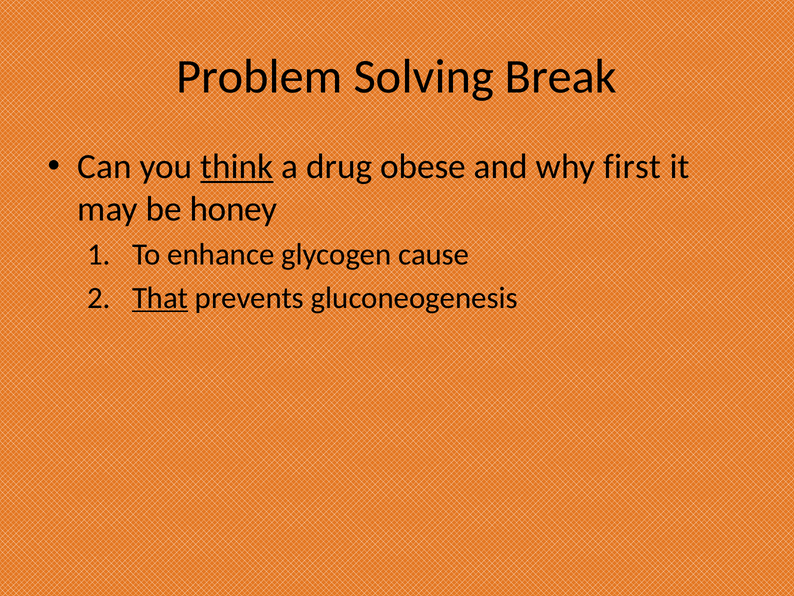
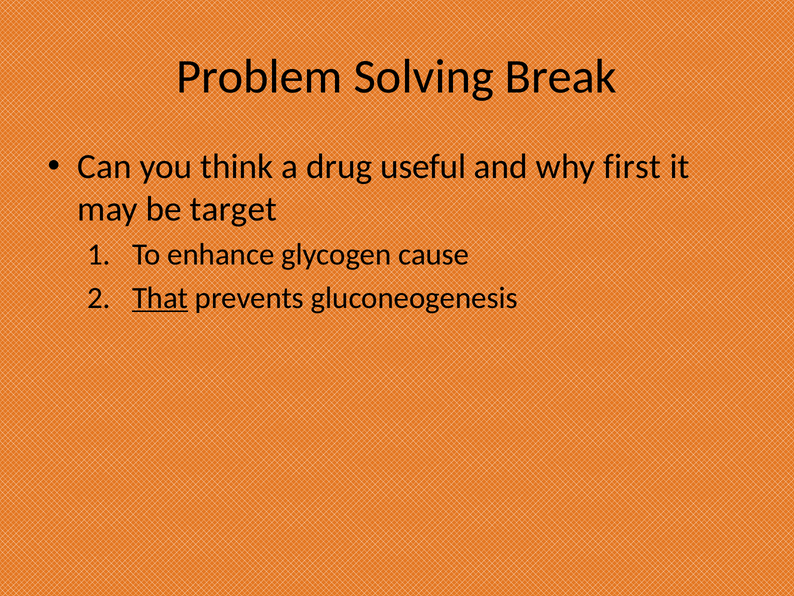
think underline: present -> none (237, 167)
obese: obese -> useful (423, 167)
honey: honey -> target (233, 209)
